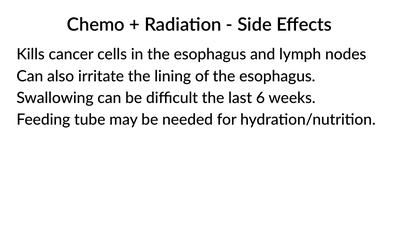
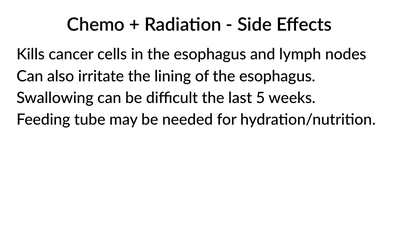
6: 6 -> 5 (260, 98)
